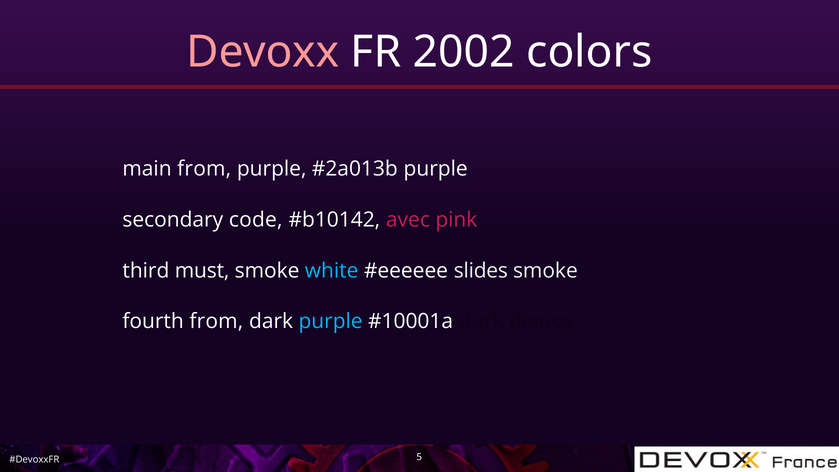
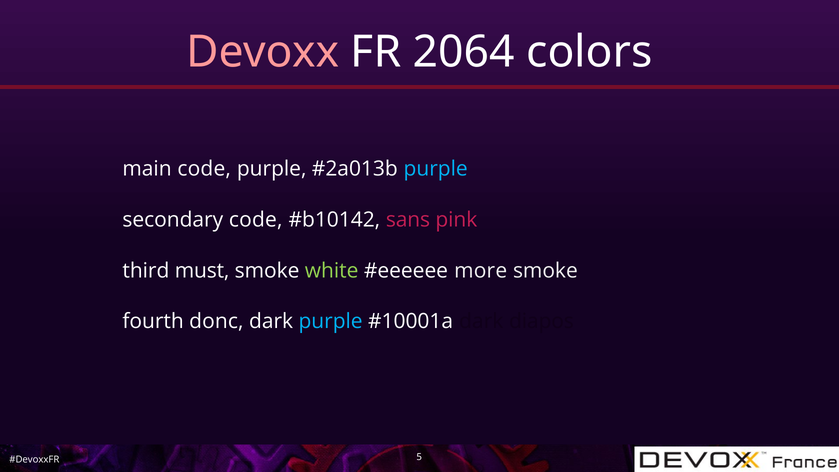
2002: 2002 -> 2064 (464, 52)
main from: from -> code (204, 169)
purple colour: white -> light blue (436, 169)
avec: avec -> sans (408, 220)
white colour: light blue -> light green (332, 271)
slides: slides -> more (481, 271)
fourth from: from -> donc (216, 322)
